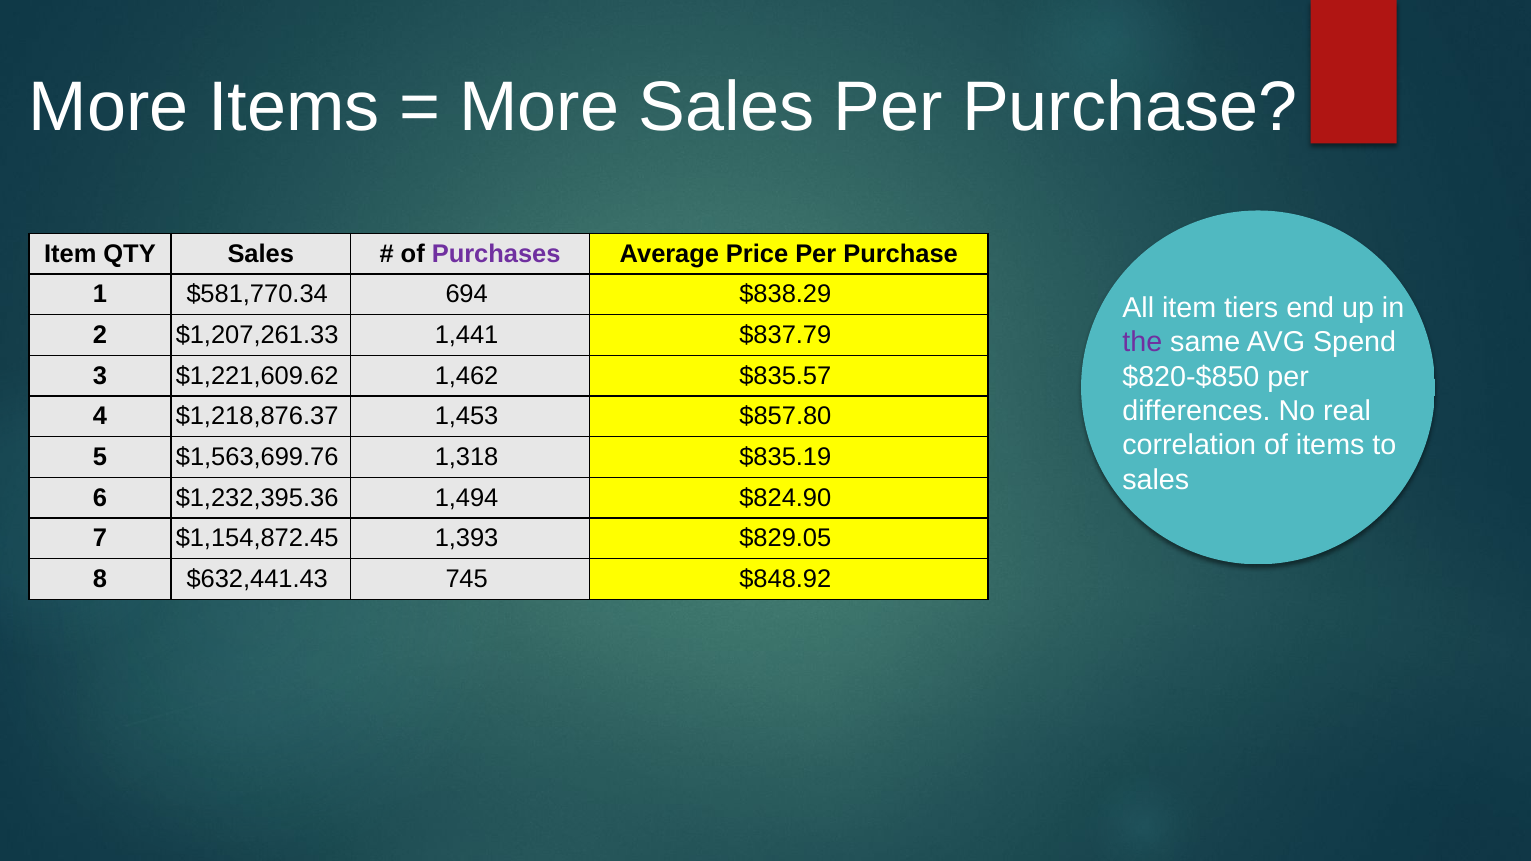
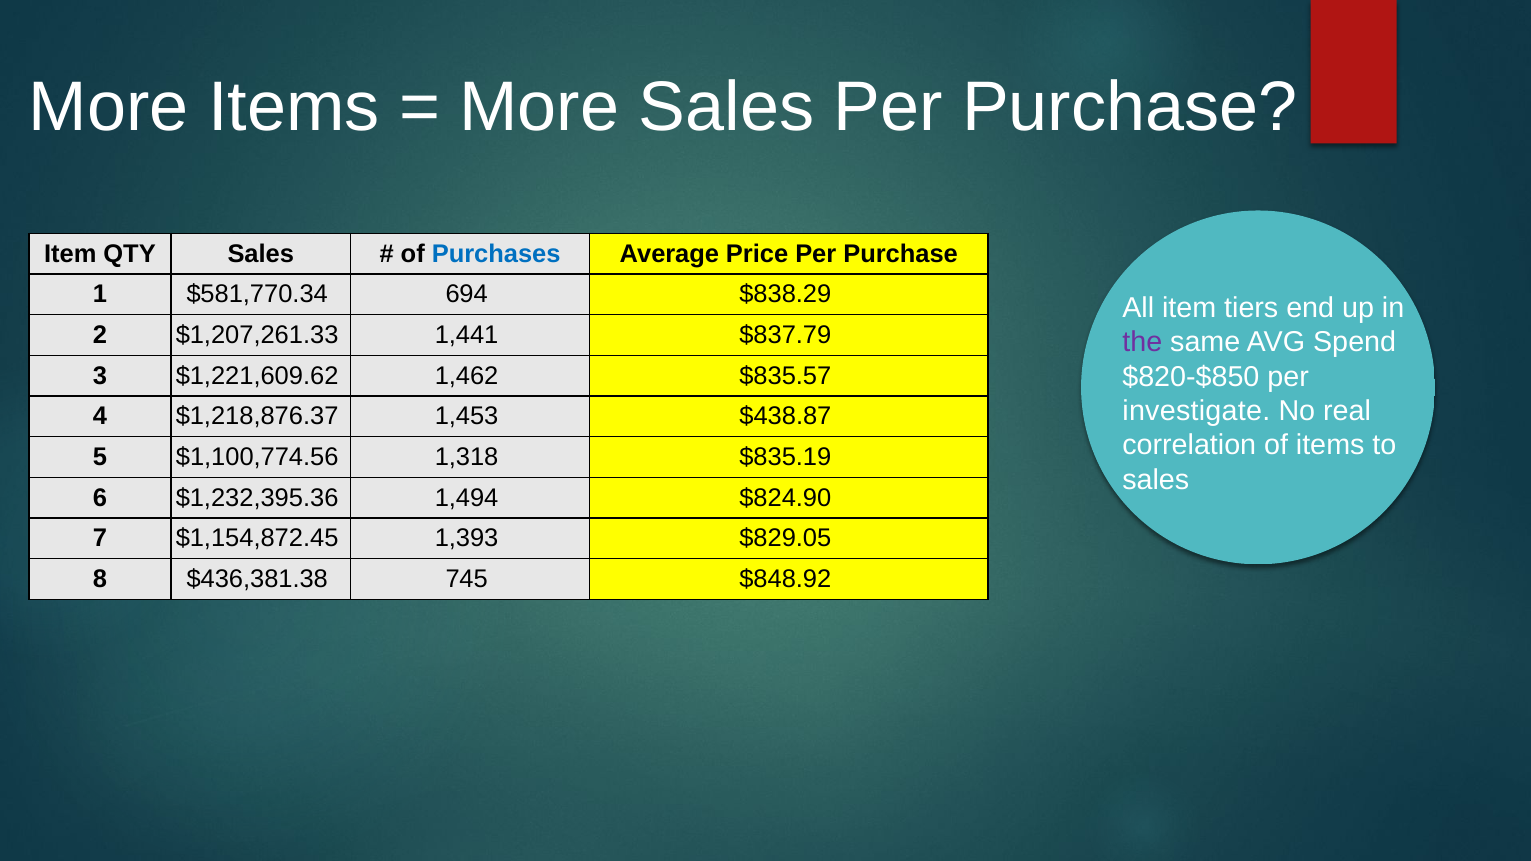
Purchases colour: purple -> blue (496, 254)
differences: differences -> investigate (1196, 411)
$857.80: $857.80 -> $438.87 (785, 416)
$1,563,699.76: $1,563,699.76 -> $1,100,774.56 (257, 457)
$632,441.43: $632,441.43 -> $436,381.38 (257, 579)
